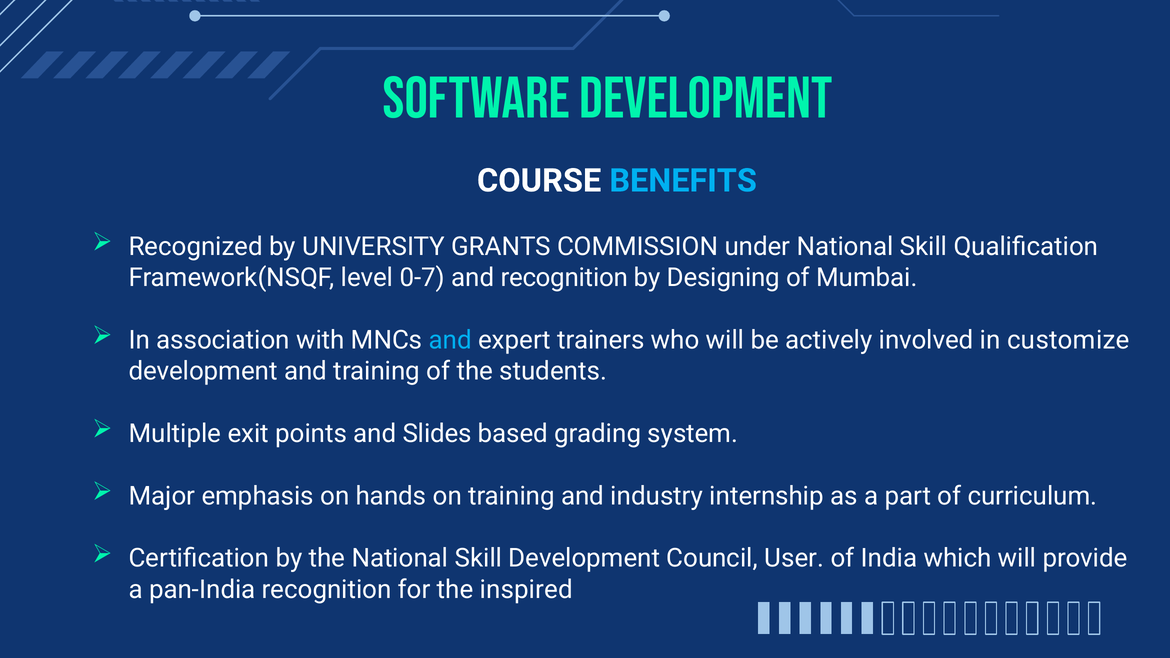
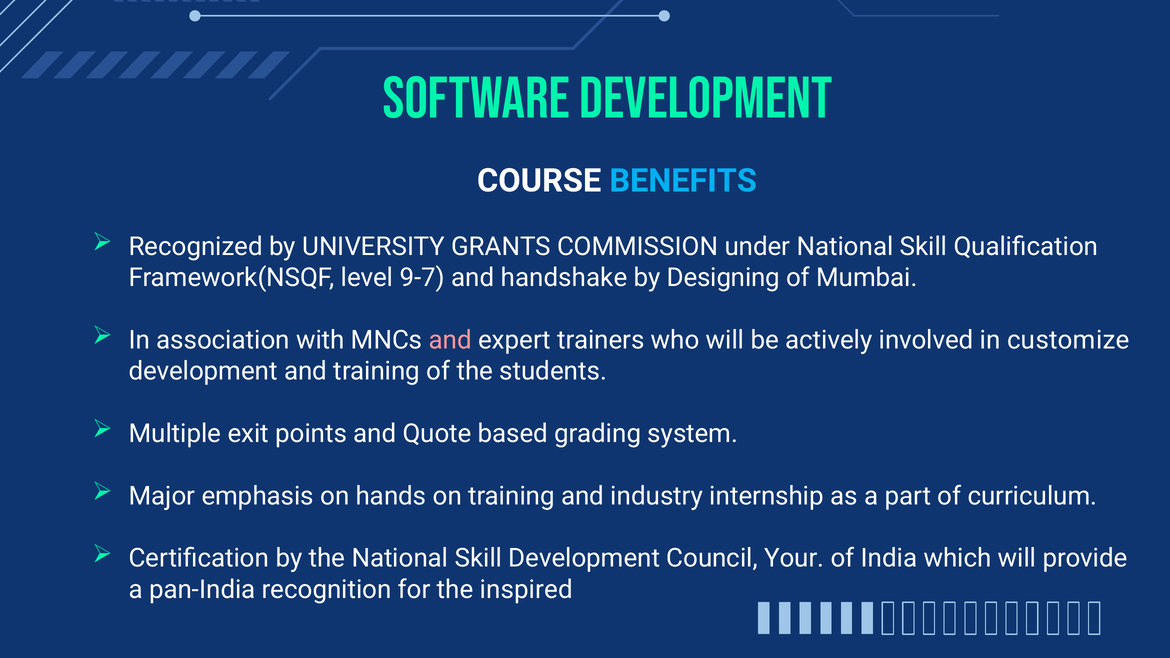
0-7: 0-7 -> 9-7 (422, 278)
and recognition: recognition -> handshake (564, 278)
and colour: light blue -> pink (450, 340)
Slides: Slides -> Quote (437, 434)
User: User -> Your (794, 558)
